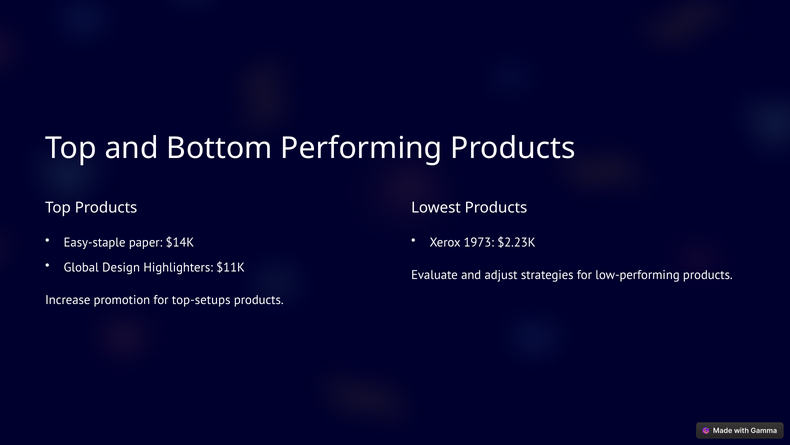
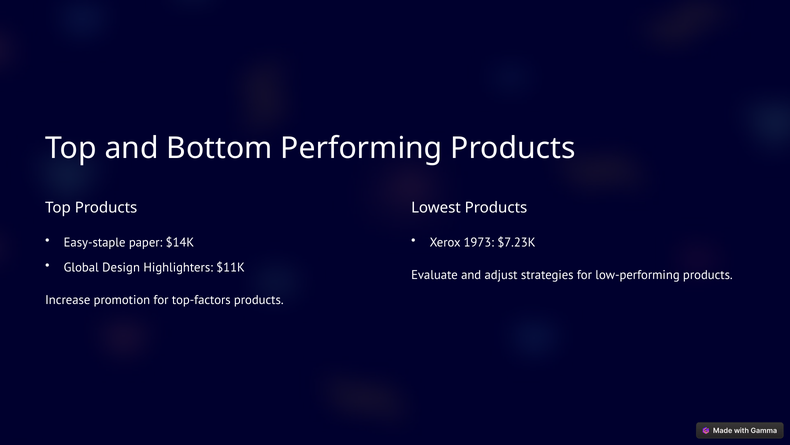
$2.23K: $2.23K -> $7.23K (516, 242)
top-setups: top-setups -> top-factors (201, 300)
